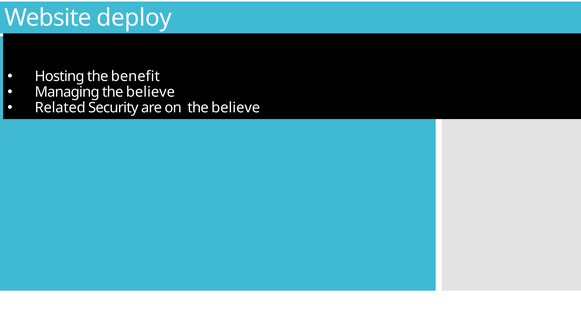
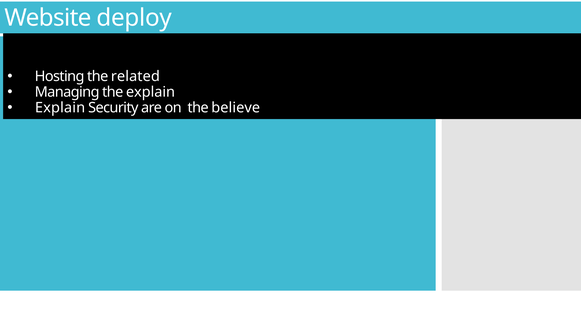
benefit: benefit -> related (135, 76)
Managing the believe: believe -> explain (150, 92)
Related: Related -> Explain (60, 108)
